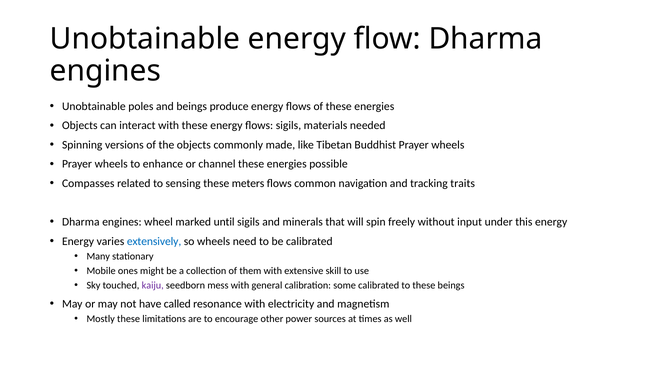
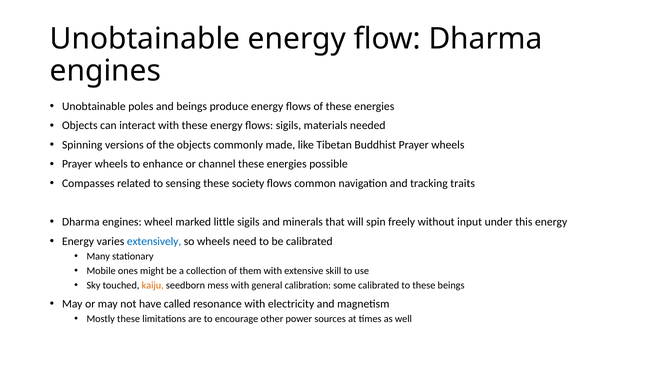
meters: meters -> society (248, 184)
until: until -> little (224, 222)
kaiju colour: purple -> orange (153, 286)
